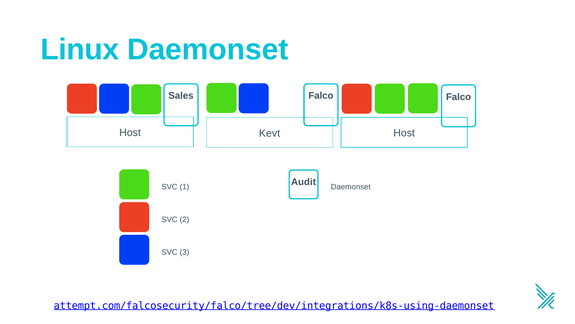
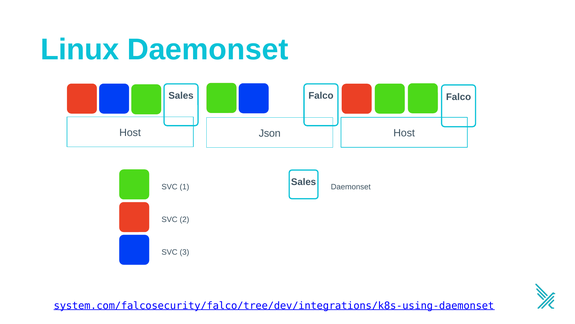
Kevt: Kevt -> Json (270, 133)
Audit: Audit -> Sales (304, 182)
attempt.com/falcosecurity/falco/tree/dev/integrations/k8s-using-daemonset: attempt.com/falcosecurity/falco/tree/dev/integrations/k8s-using-daemonset -> system.com/falcosecurity/falco/tree/dev/integrations/k8s-using-daemonset (274, 305)
